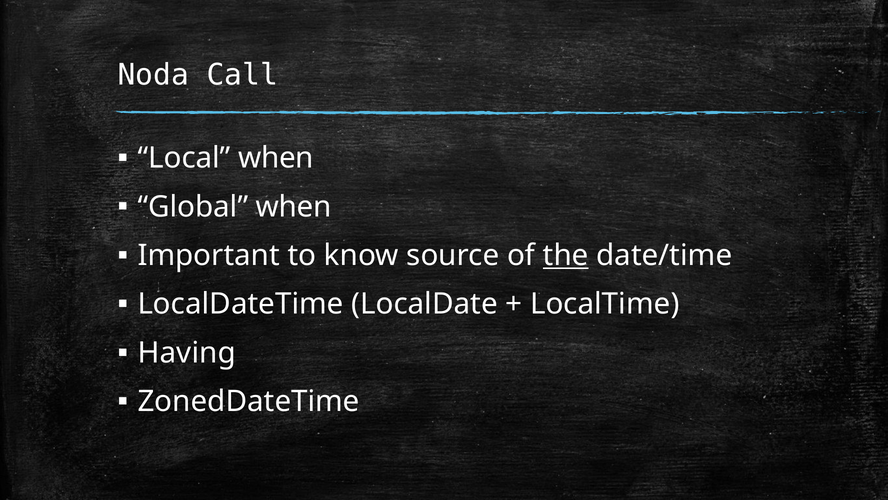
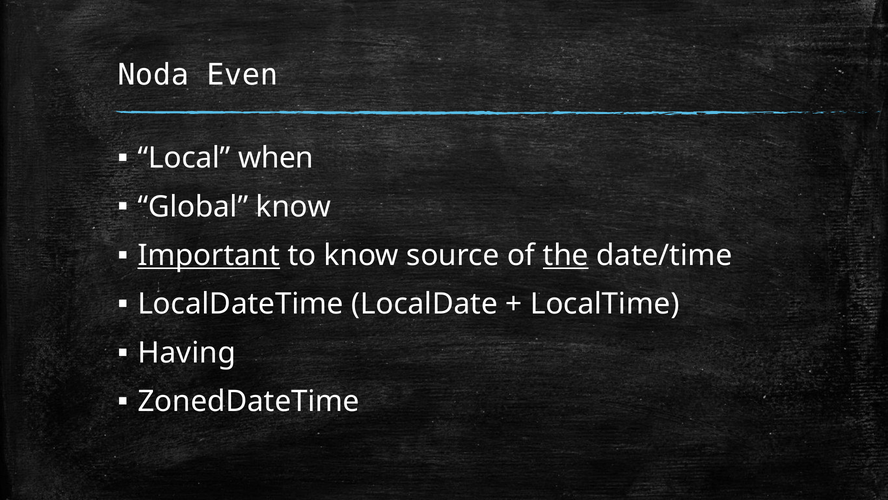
Call: Call -> Even (242, 75)
Global when: when -> know (293, 207)
Important underline: none -> present (209, 255)
